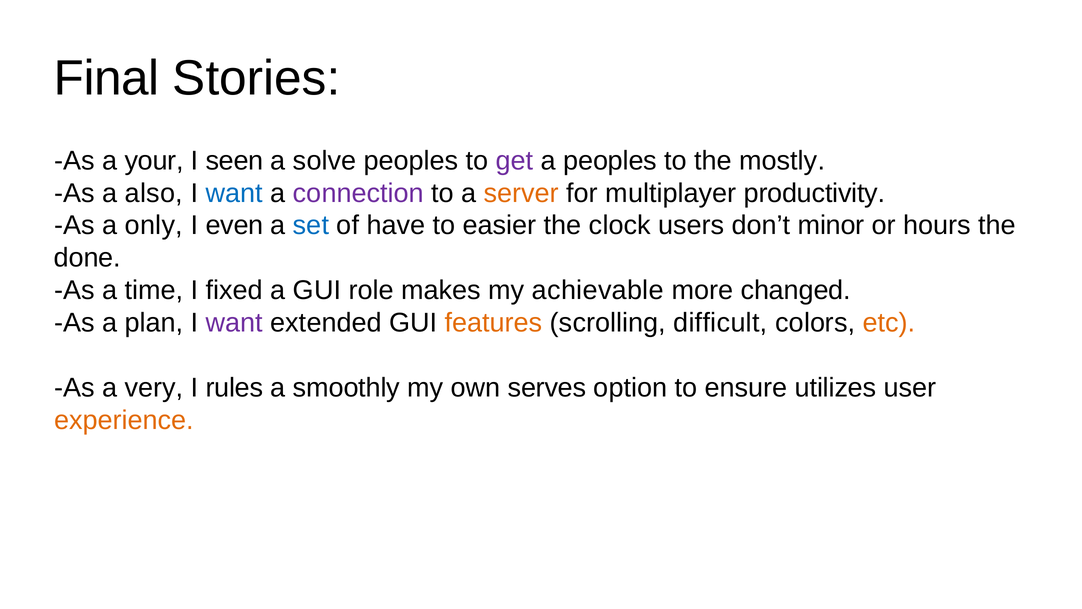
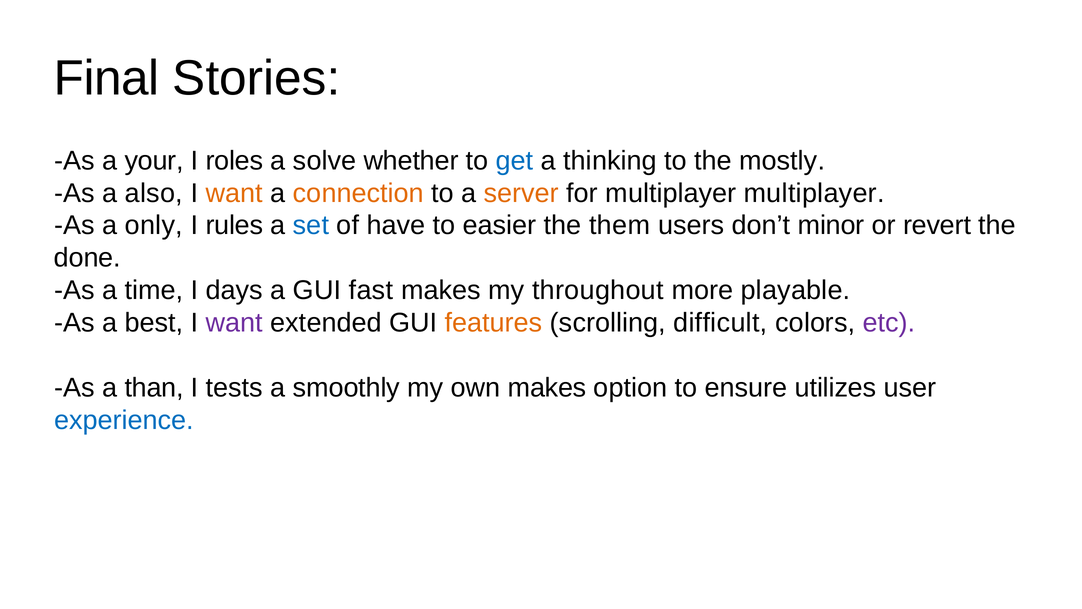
seen: seen -> roles (234, 160)
solve peoples: peoples -> whether (411, 160)
get colour: purple -> blue (515, 160)
a peoples: peoples -> thinking (610, 160)
want colour: blue -> orange (234, 193)
connection colour: purple -> orange (358, 193)
multiplayer productivity: productivity -> multiplayer (814, 193)
even: even -> rules (234, 225)
clock: clock -> them (620, 225)
hours: hours -> revert (937, 225)
fixed: fixed -> days (234, 290)
role: role -> fast (371, 290)
achievable: achievable -> throughout (598, 290)
changed: changed -> playable (796, 290)
plan: plan -> best (154, 323)
etc colour: orange -> purple (889, 323)
very: very -> than (154, 388)
rules: rules -> tests (234, 388)
own serves: serves -> makes (547, 388)
experience colour: orange -> blue (124, 420)
